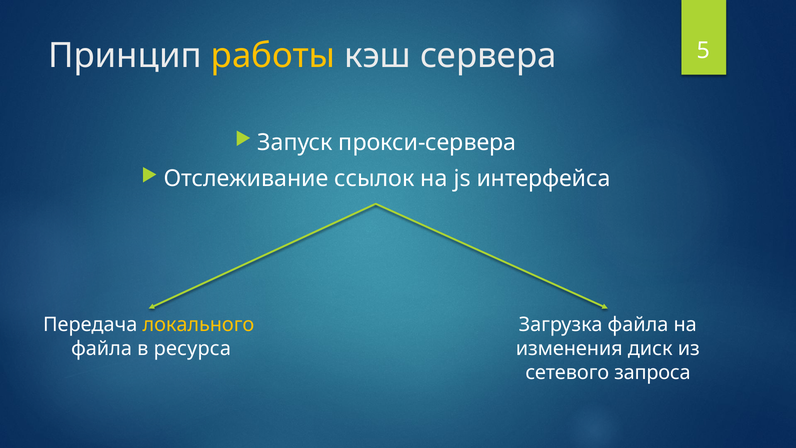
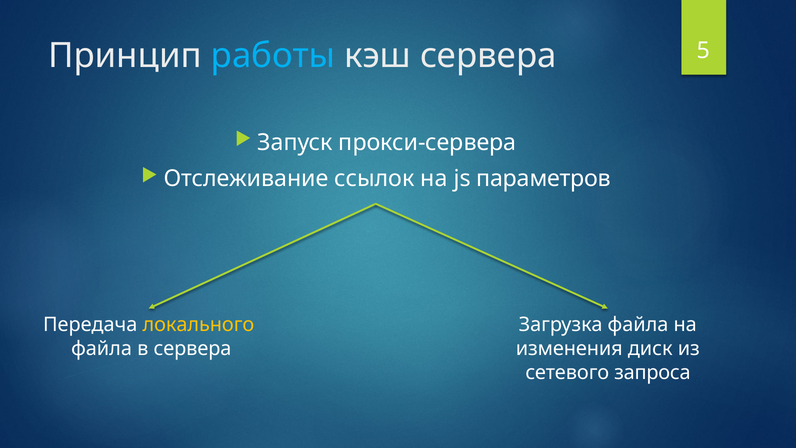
работы colour: yellow -> light blue (273, 56)
интерфейса: интерфейса -> параметров (544, 179)
в ресурса: ресурса -> сервера (192, 348)
